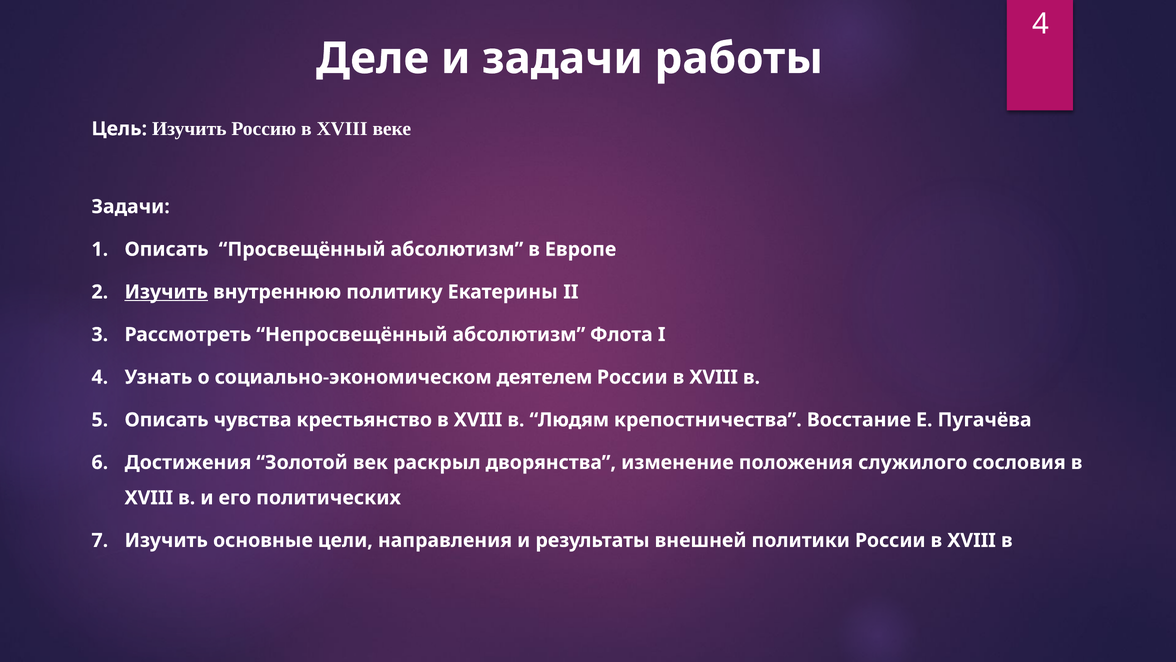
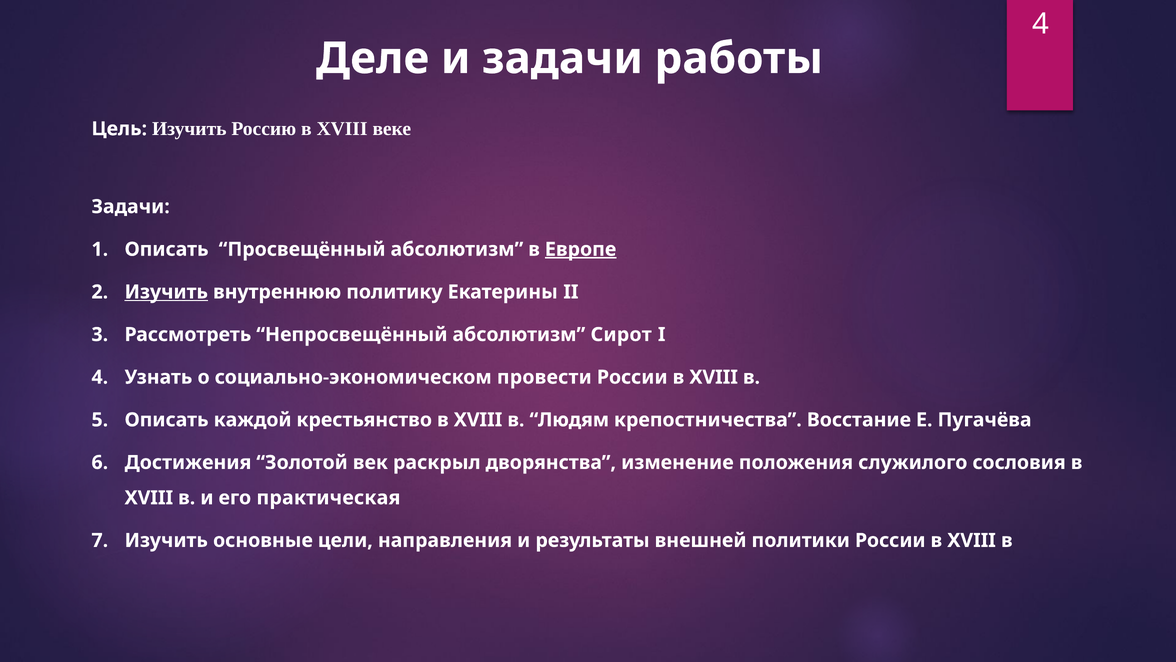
Европе underline: none -> present (581, 249)
Флота: Флота -> Сирот (621, 334)
деятелем: деятелем -> провести (544, 377)
чувства: чувства -> каждой (253, 420)
политических: политических -> практическая (328, 497)
